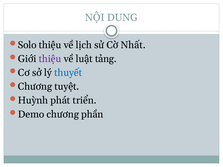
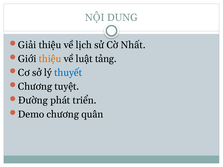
Solo: Solo -> Giải (27, 45)
thiệu colour: purple -> orange (50, 59)
Huỳnh: Huỳnh -> Đường (33, 101)
phần: phần -> quân (92, 114)
